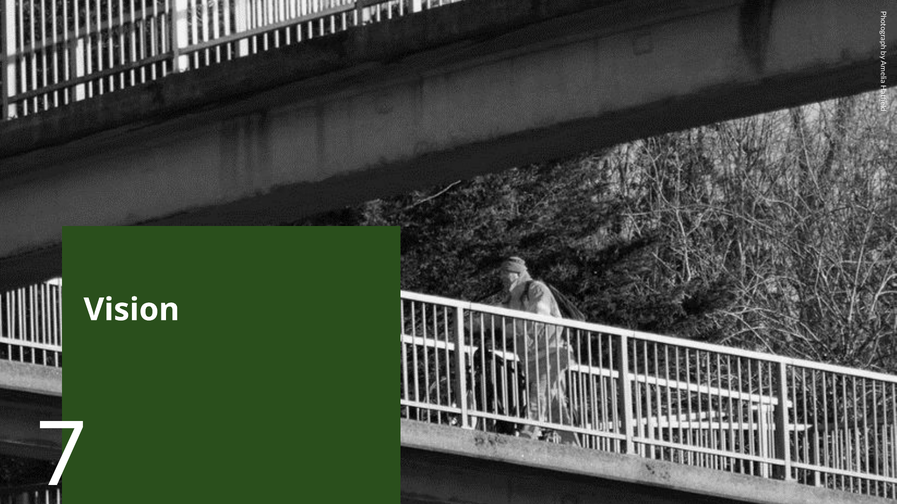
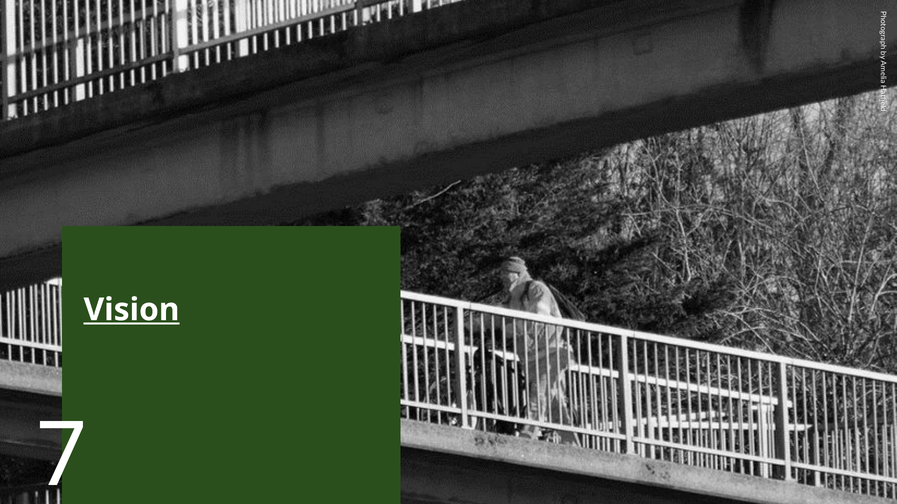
Vision underline: none -> present (132, 310)
